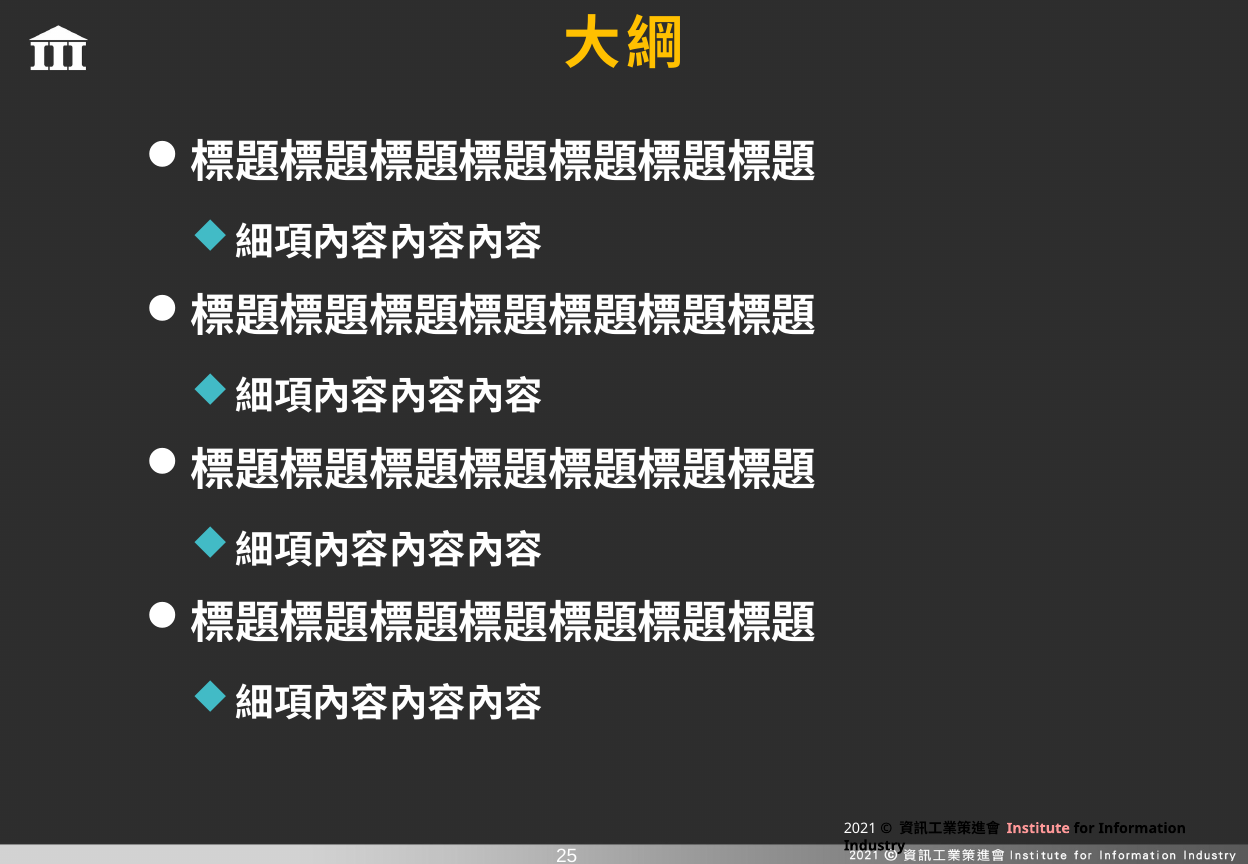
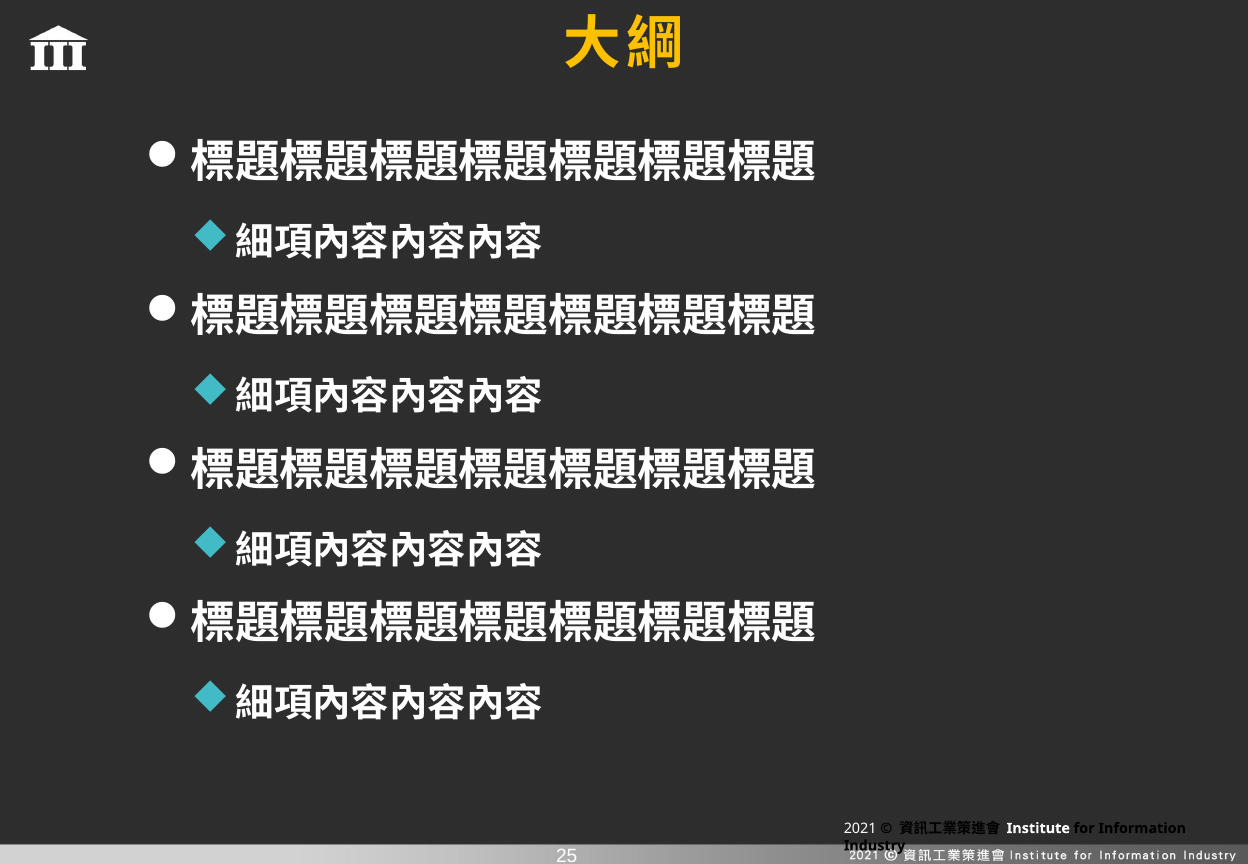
Institute colour: pink -> white (1038, 828)
